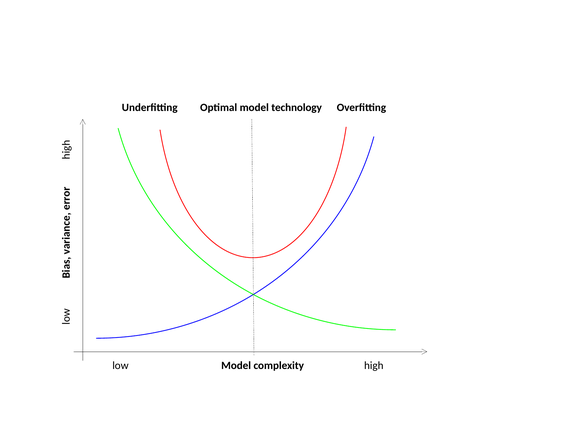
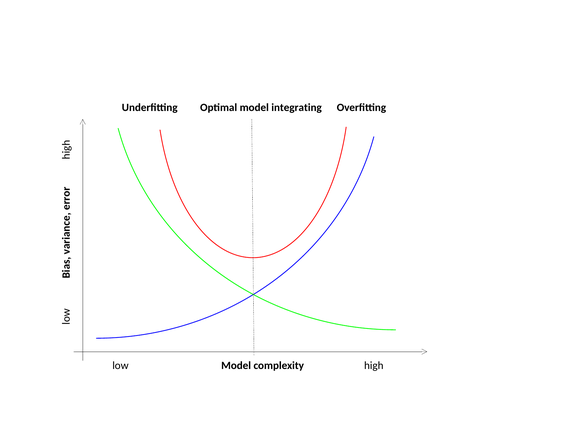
technology: technology -> integrating (297, 107)
